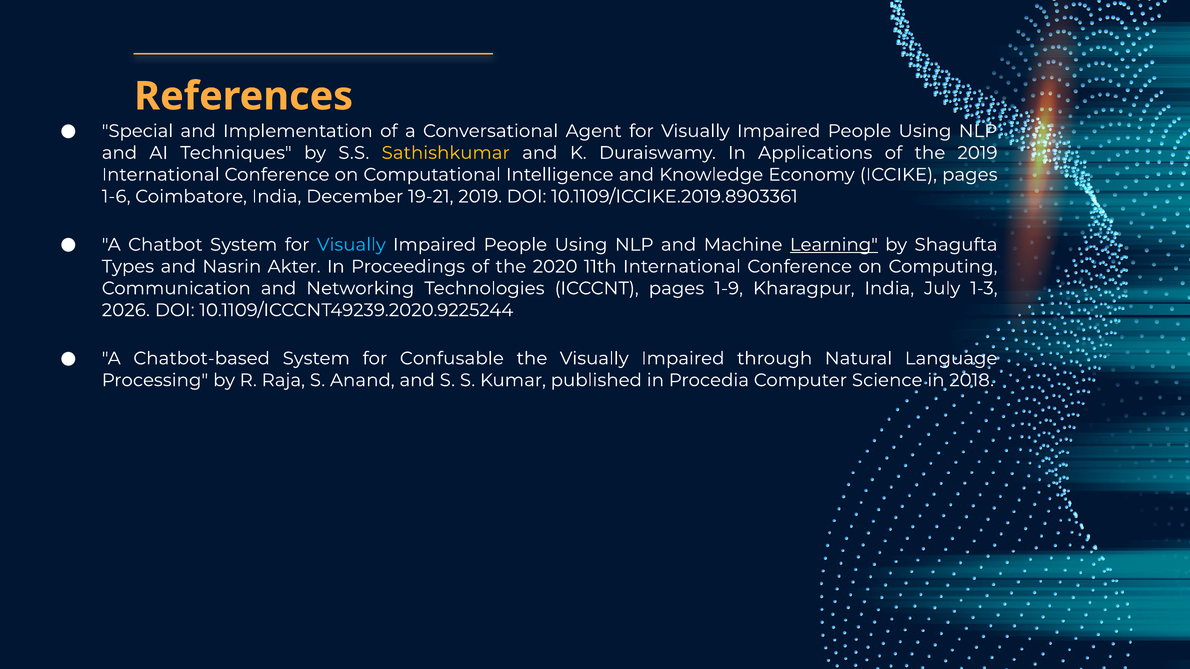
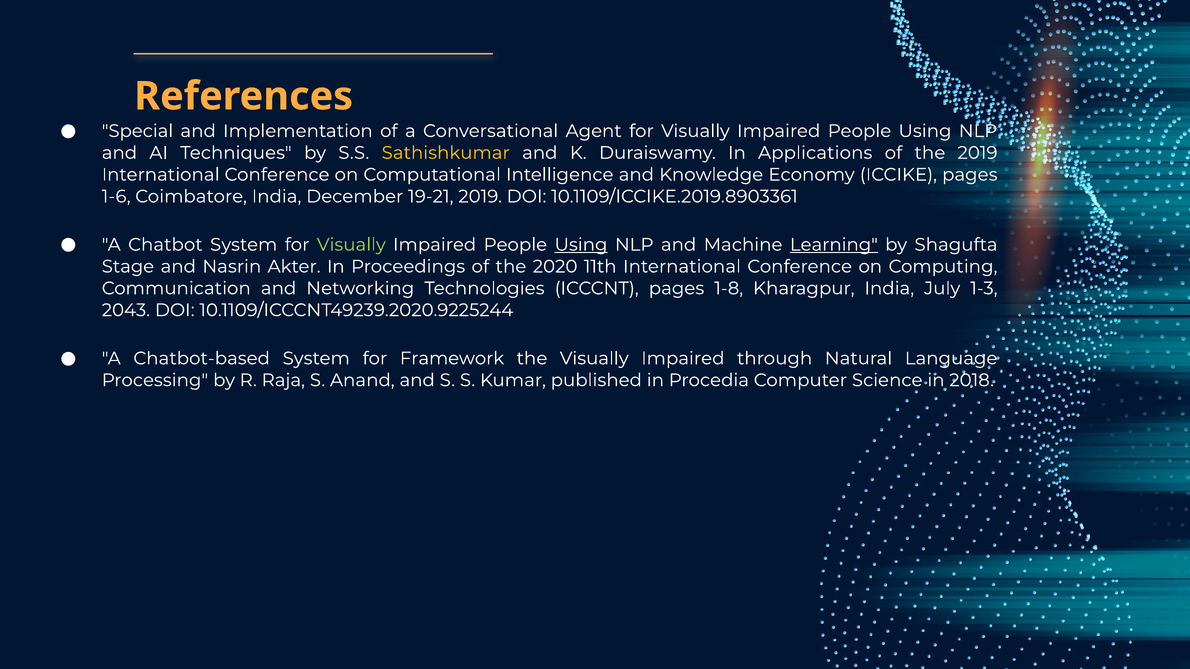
Visually colour: light blue -> light green (351, 245)
Using underline: none -> present (581, 245)
Types: Types -> Stage (128, 267)
1-9: 1-9 -> 1-8 (729, 289)
2026: 2026 -> 2043 (126, 310)
Confusable: Confusable -> Framework (452, 359)
